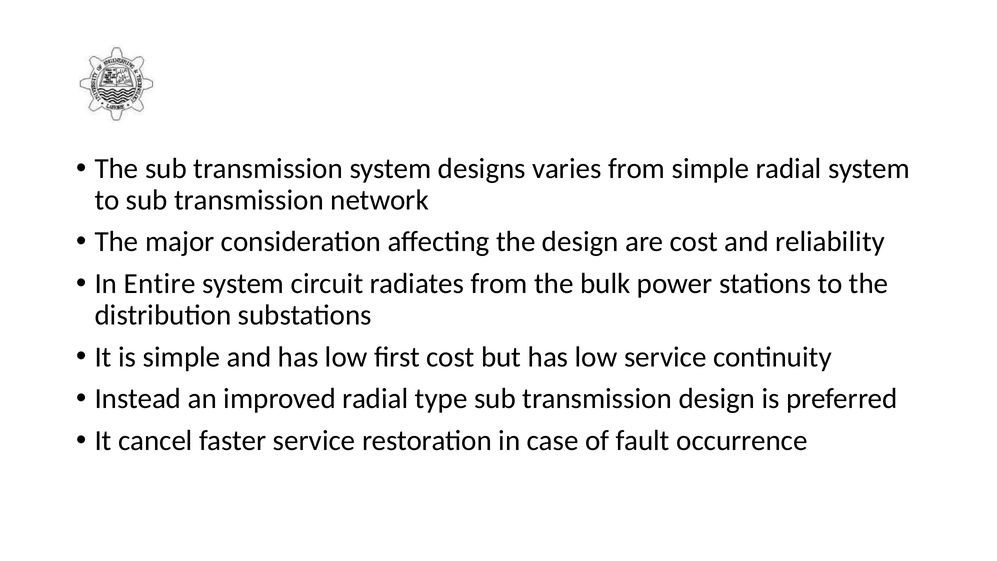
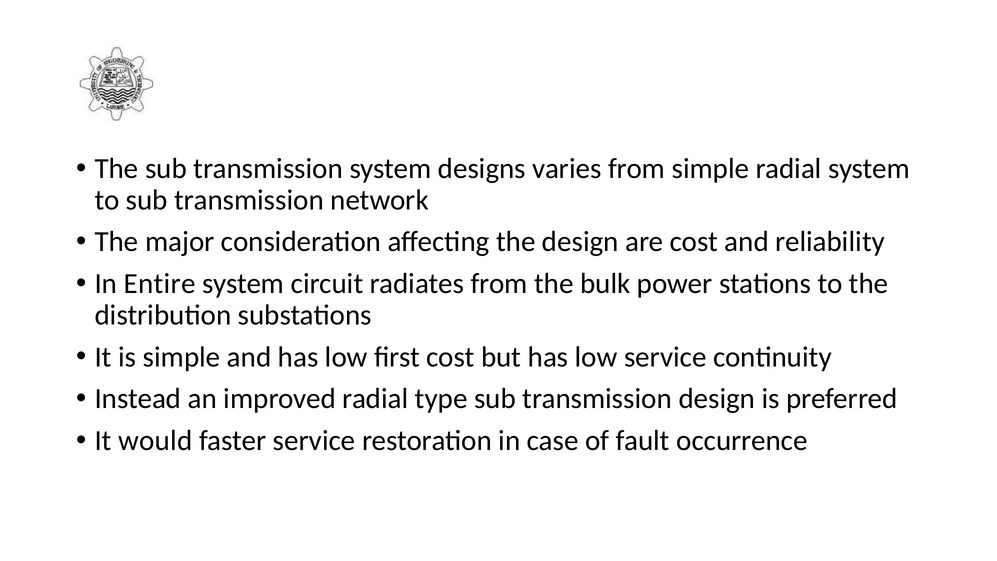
cancel: cancel -> would (155, 440)
